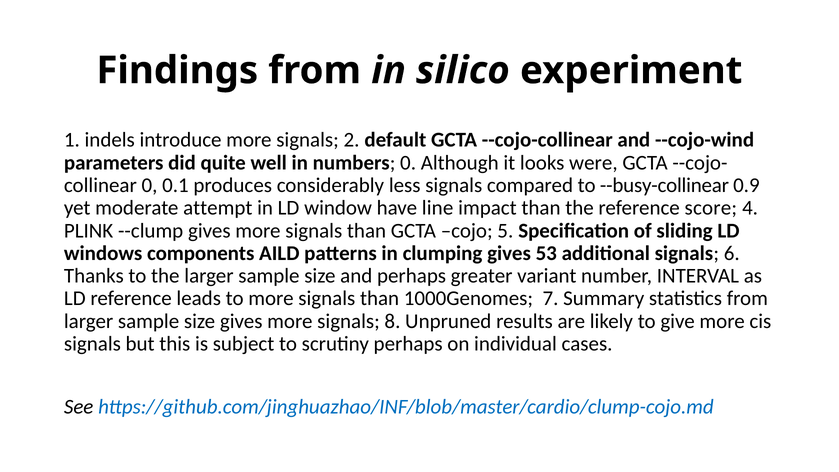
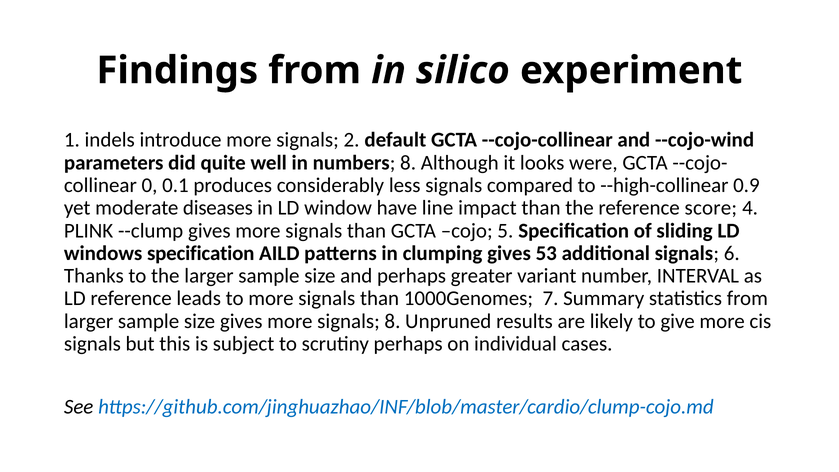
numbers 0: 0 -> 8 (408, 163)
--busy-collinear: --busy-collinear -> --high-collinear (664, 185)
attempt: attempt -> diseases (218, 208)
windows components: components -> specification (201, 253)
